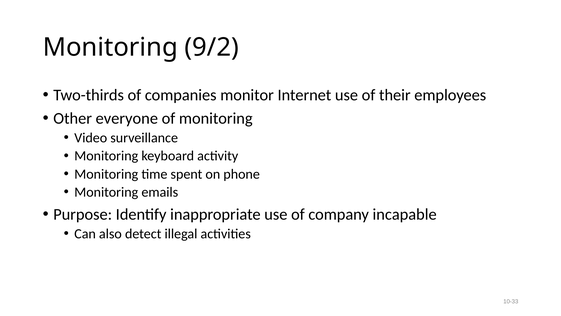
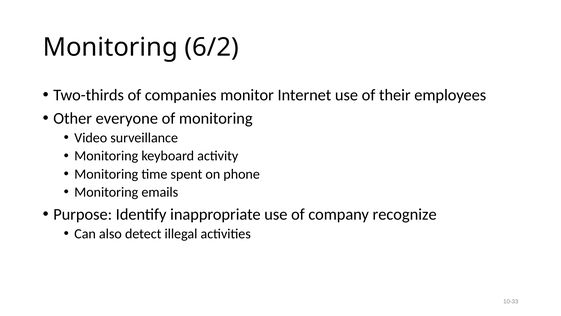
9/2: 9/2 -> 6/2 (212, 47)
incapable: incapable -> recognize (405, 214)
